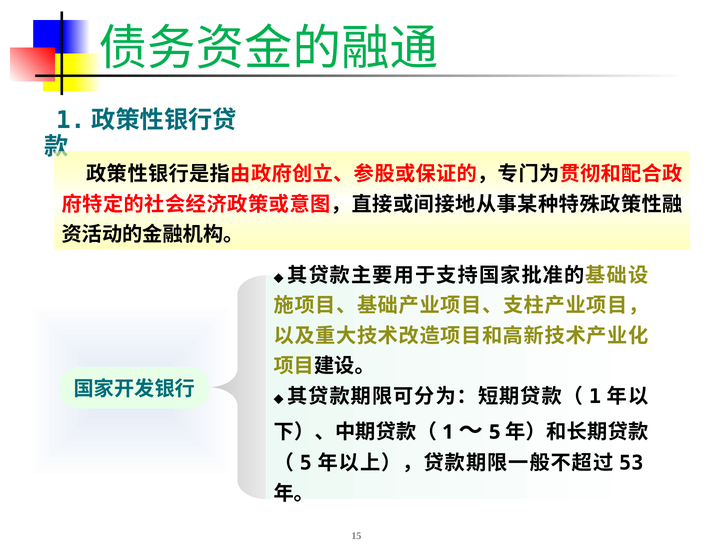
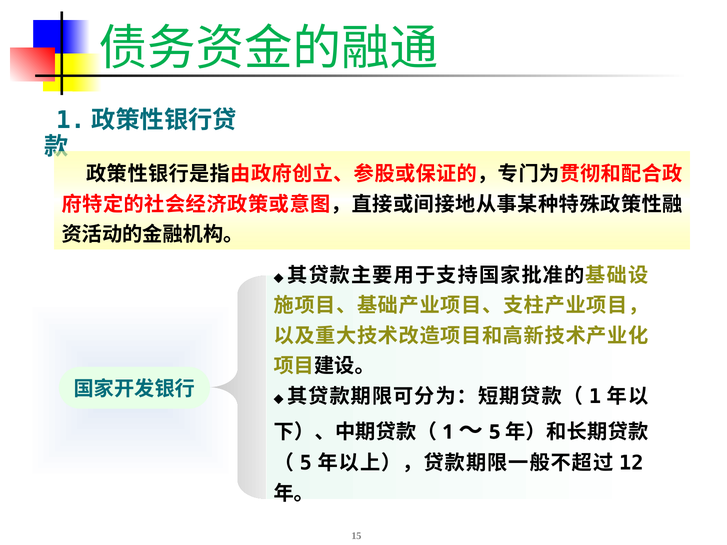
53: 53 -> 12 (631, 463)
